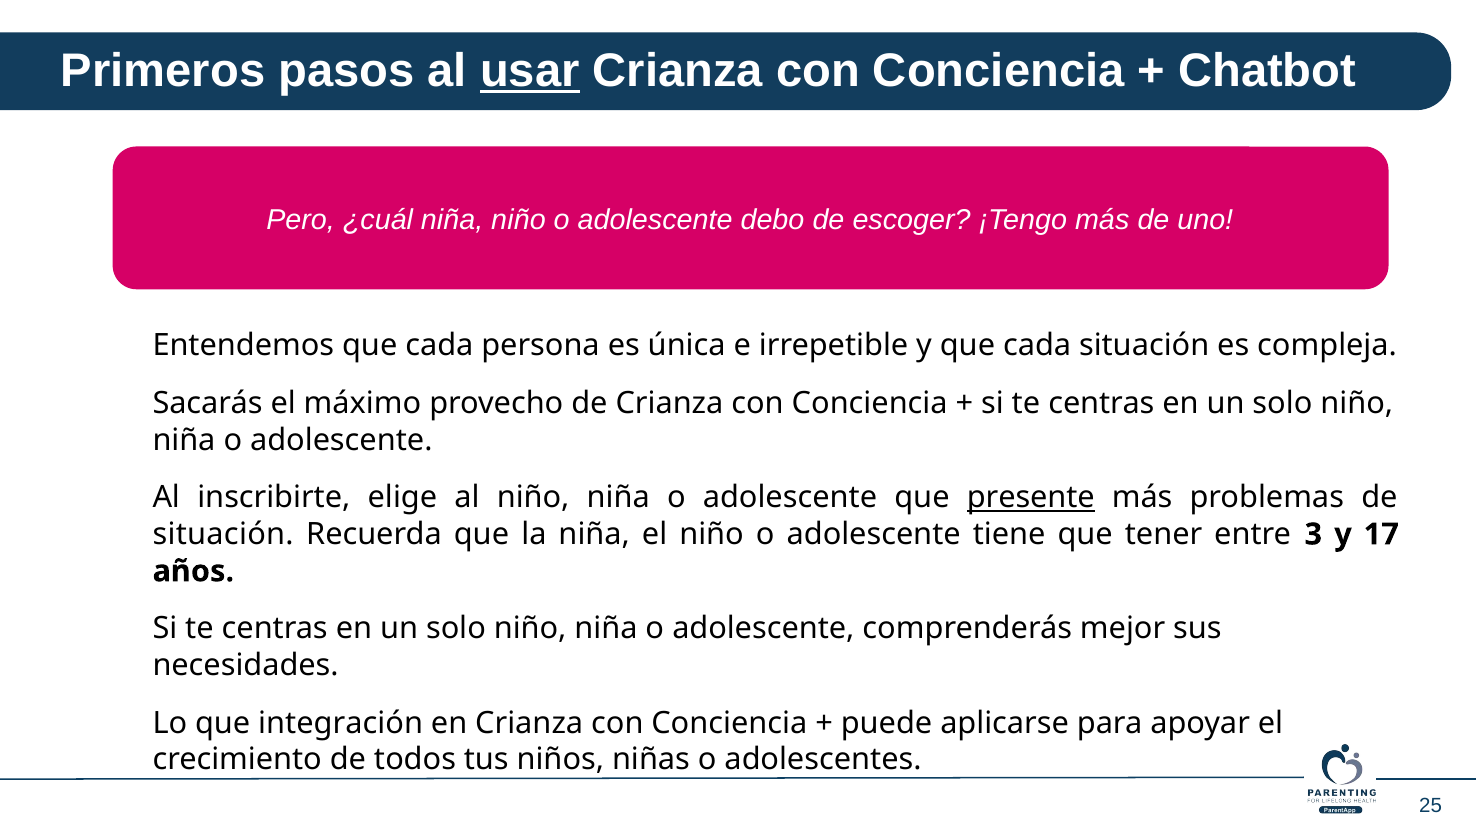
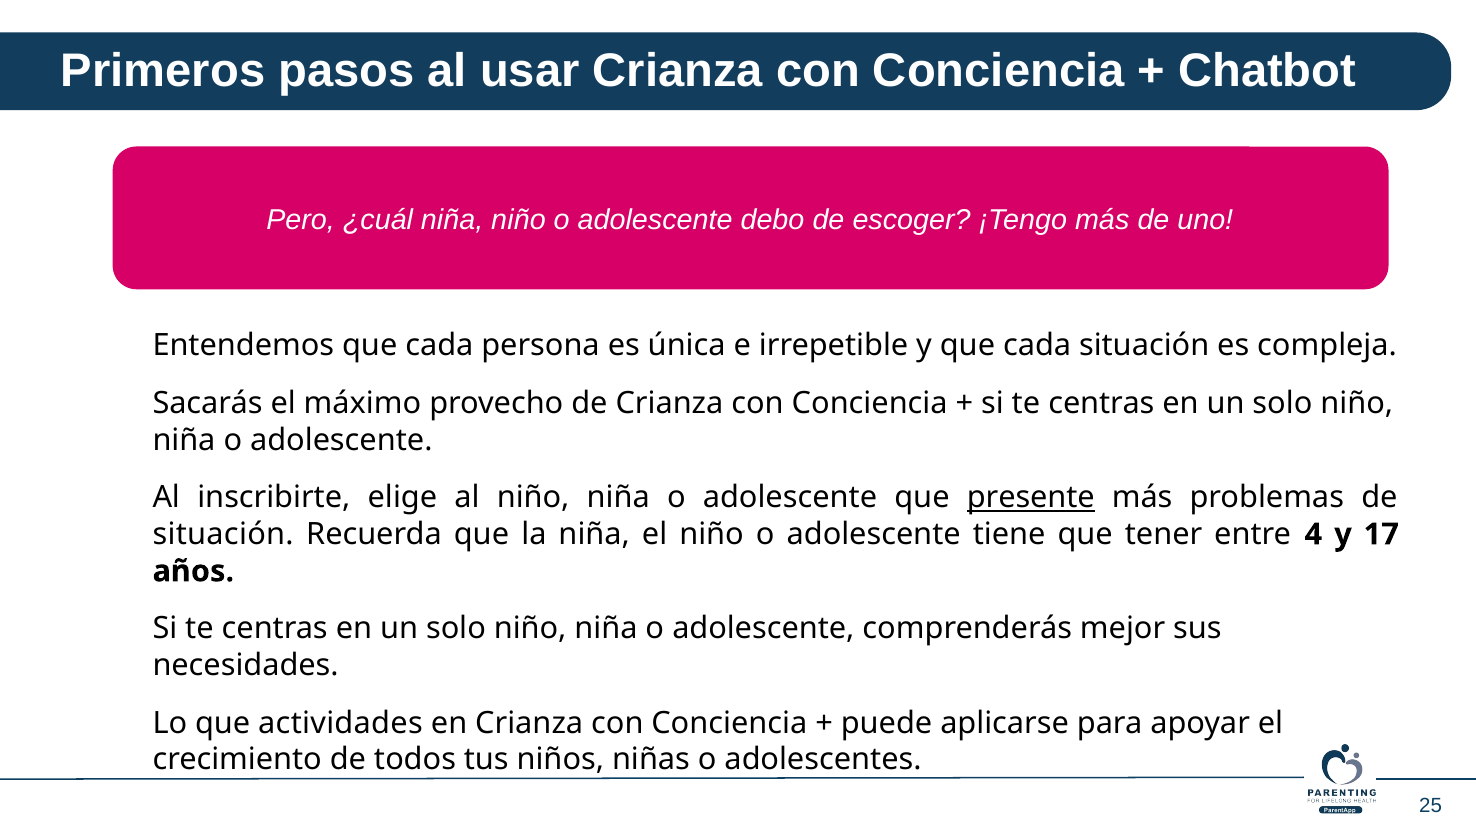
usar underline: present -> none (530, 71)
3: 3 -> 4 (1313, 535)
integración: integración -> actividades (340, 723)
